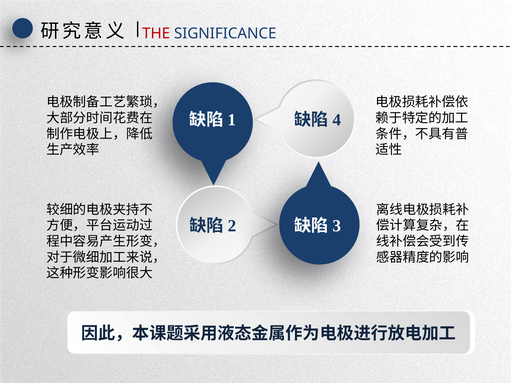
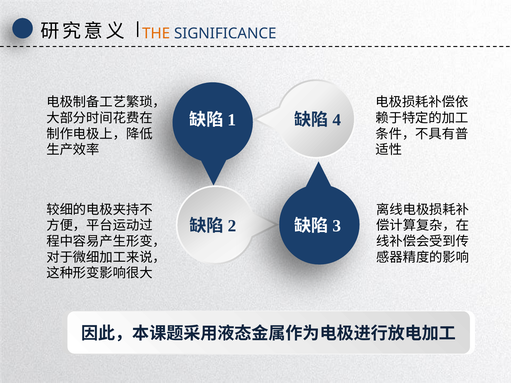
THE colour: red -> orange (156, 33)
